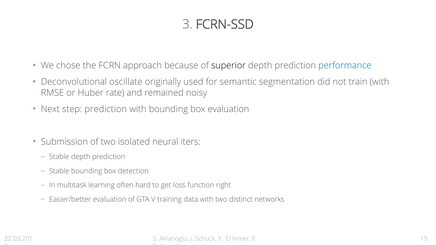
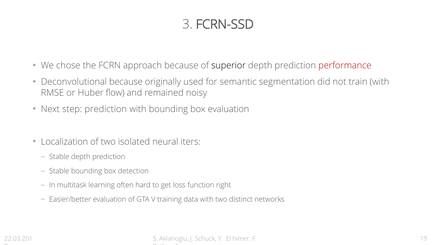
performance colour: blue -> red (345, 66)
Deconvolutional oscillate: oscillate -> because (126, 82)
rate: rate -> flow (115, 93)
Submission: Submission -> Localization (64, 142)
